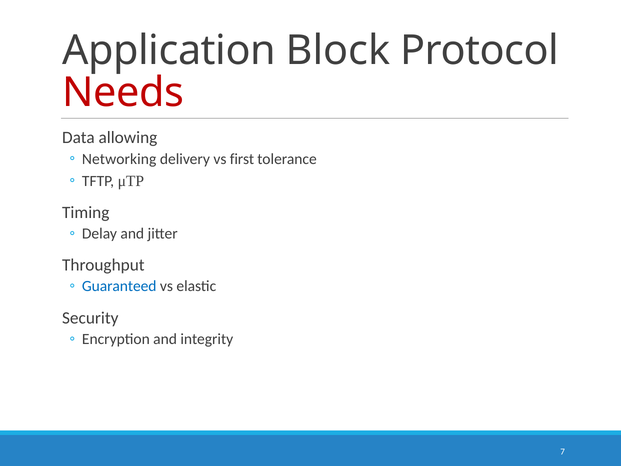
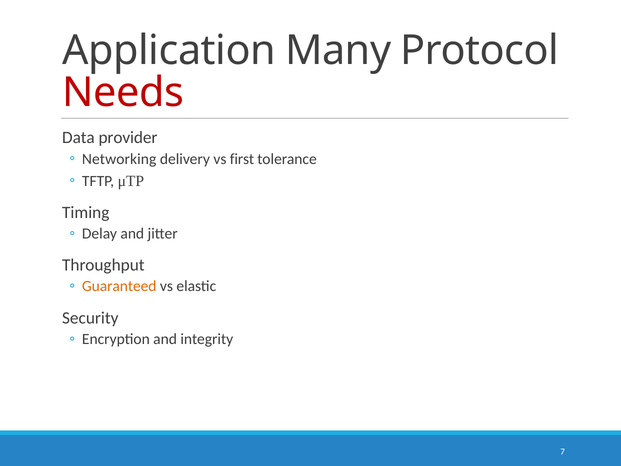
Block: Block -> Many (338, 51)
allowing: allowing -> provider (128, 138)
Guaranteed colour: blue -> orange (119, 286)
